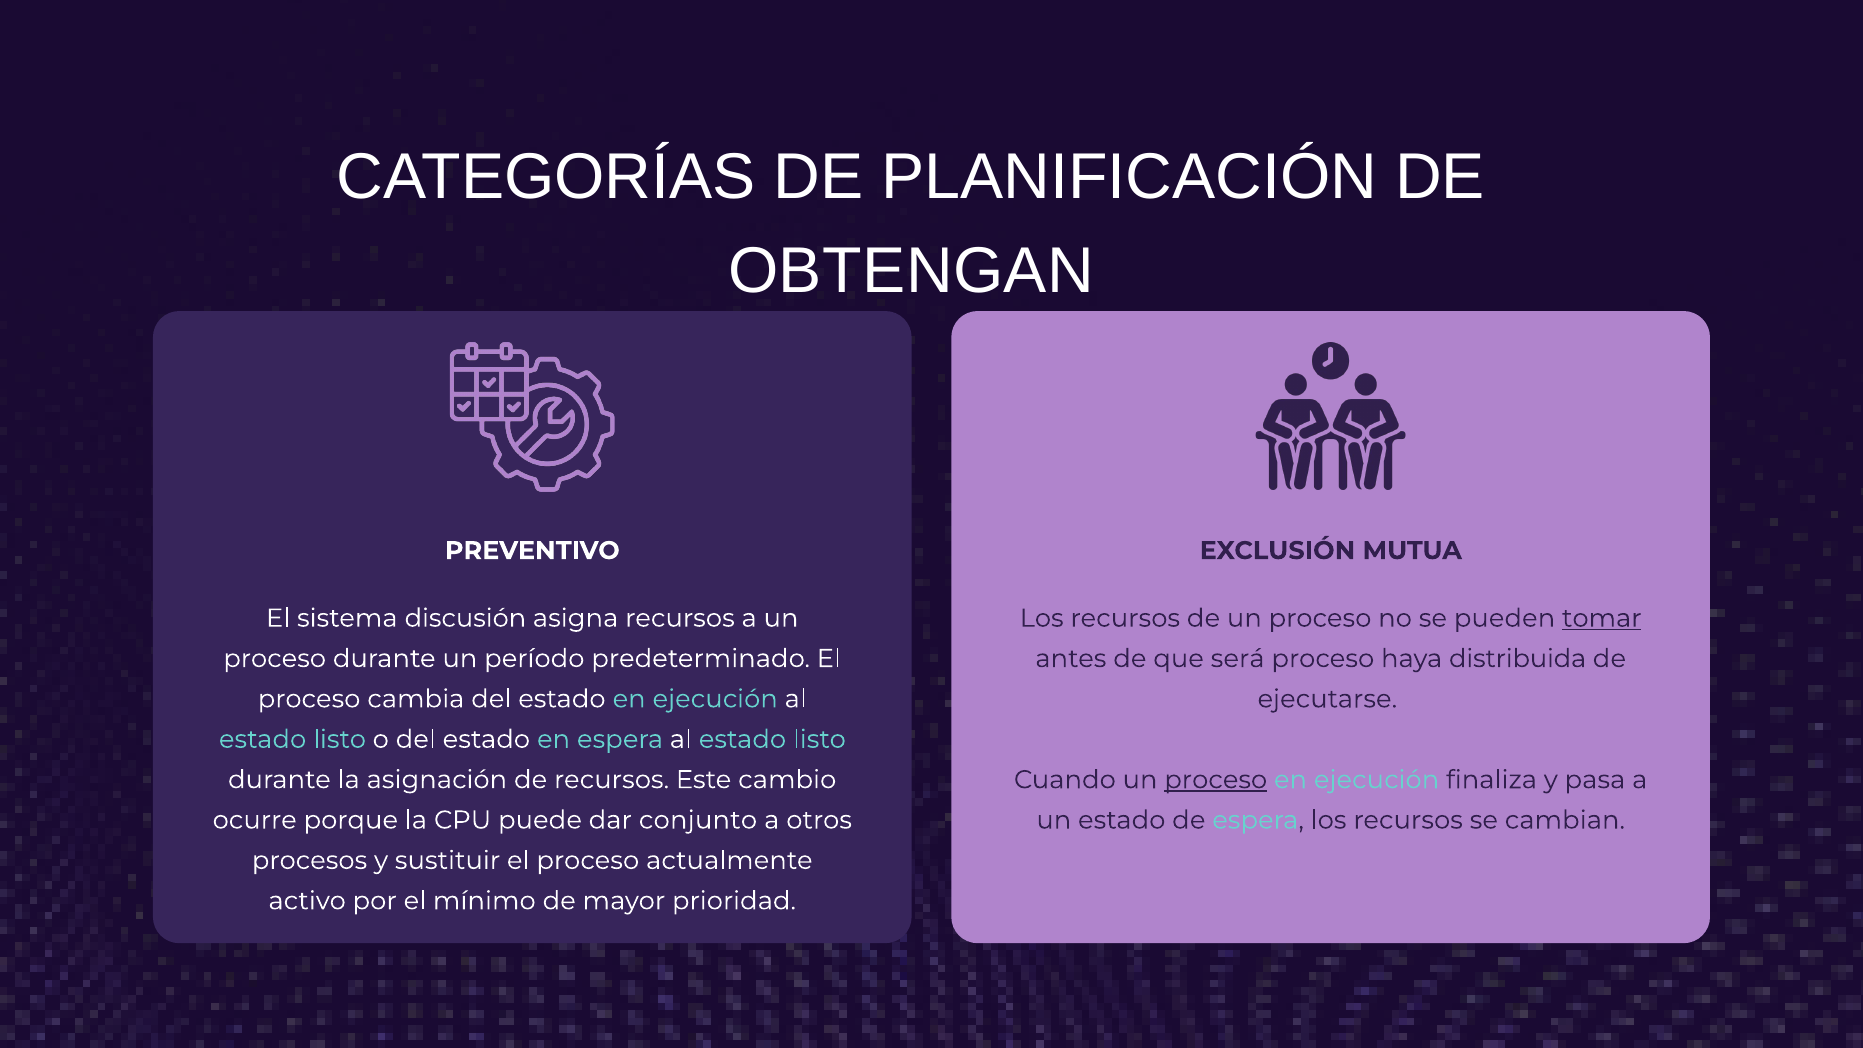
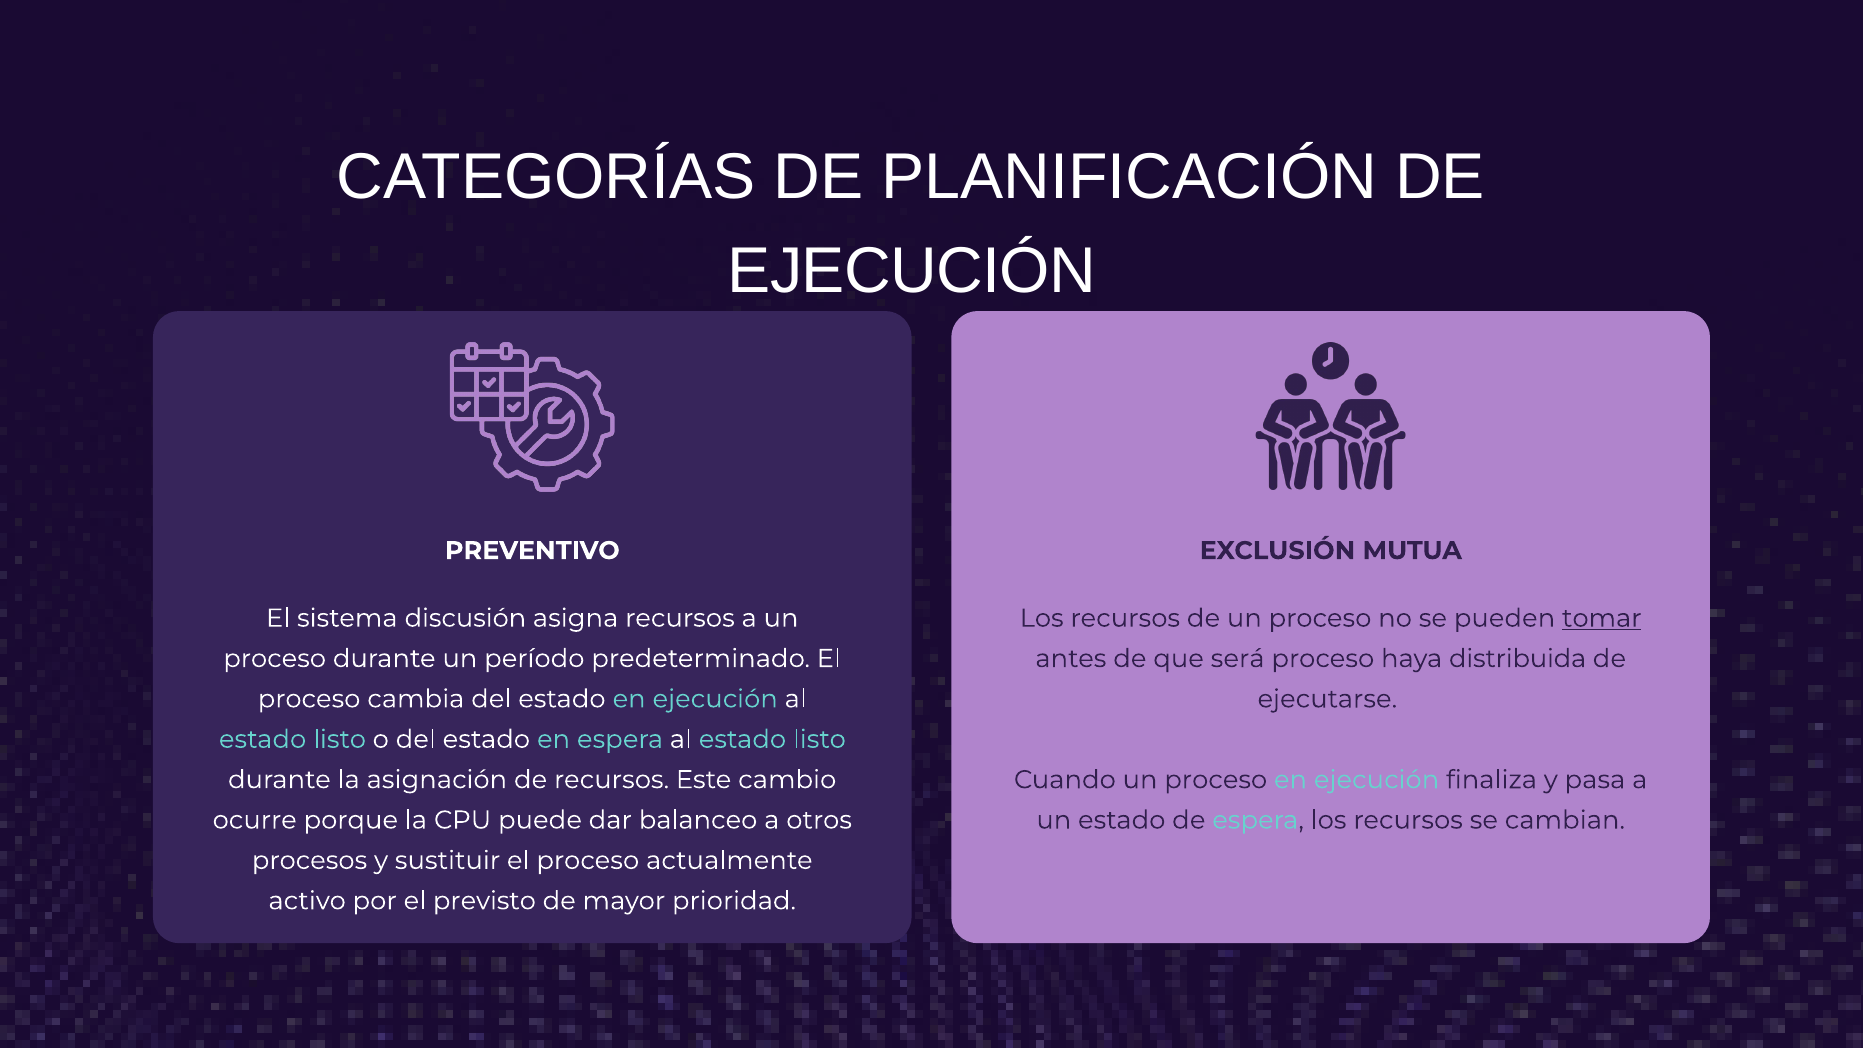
OBTENGAN: OBTENGAN -> EJECUCIÓN (912, 271)
proceso underline: present -> none (1216, 780)
conjunto: conjunto -> balanceo (698, 820)
mínimo: mínimo -> previsto (484, 901)
